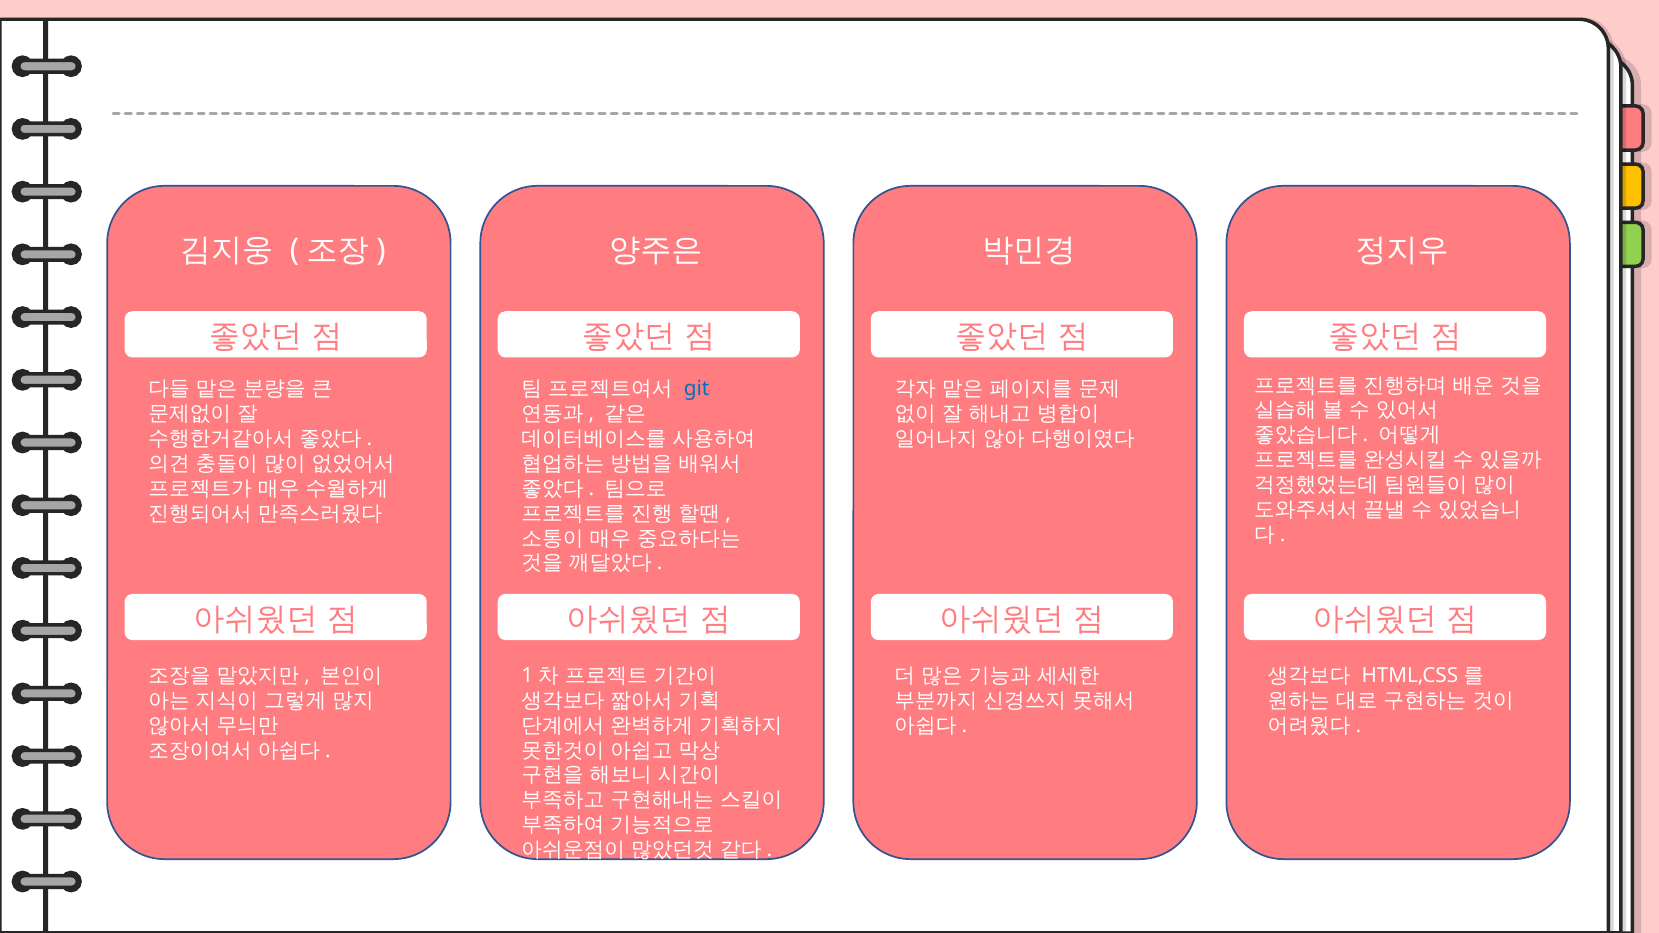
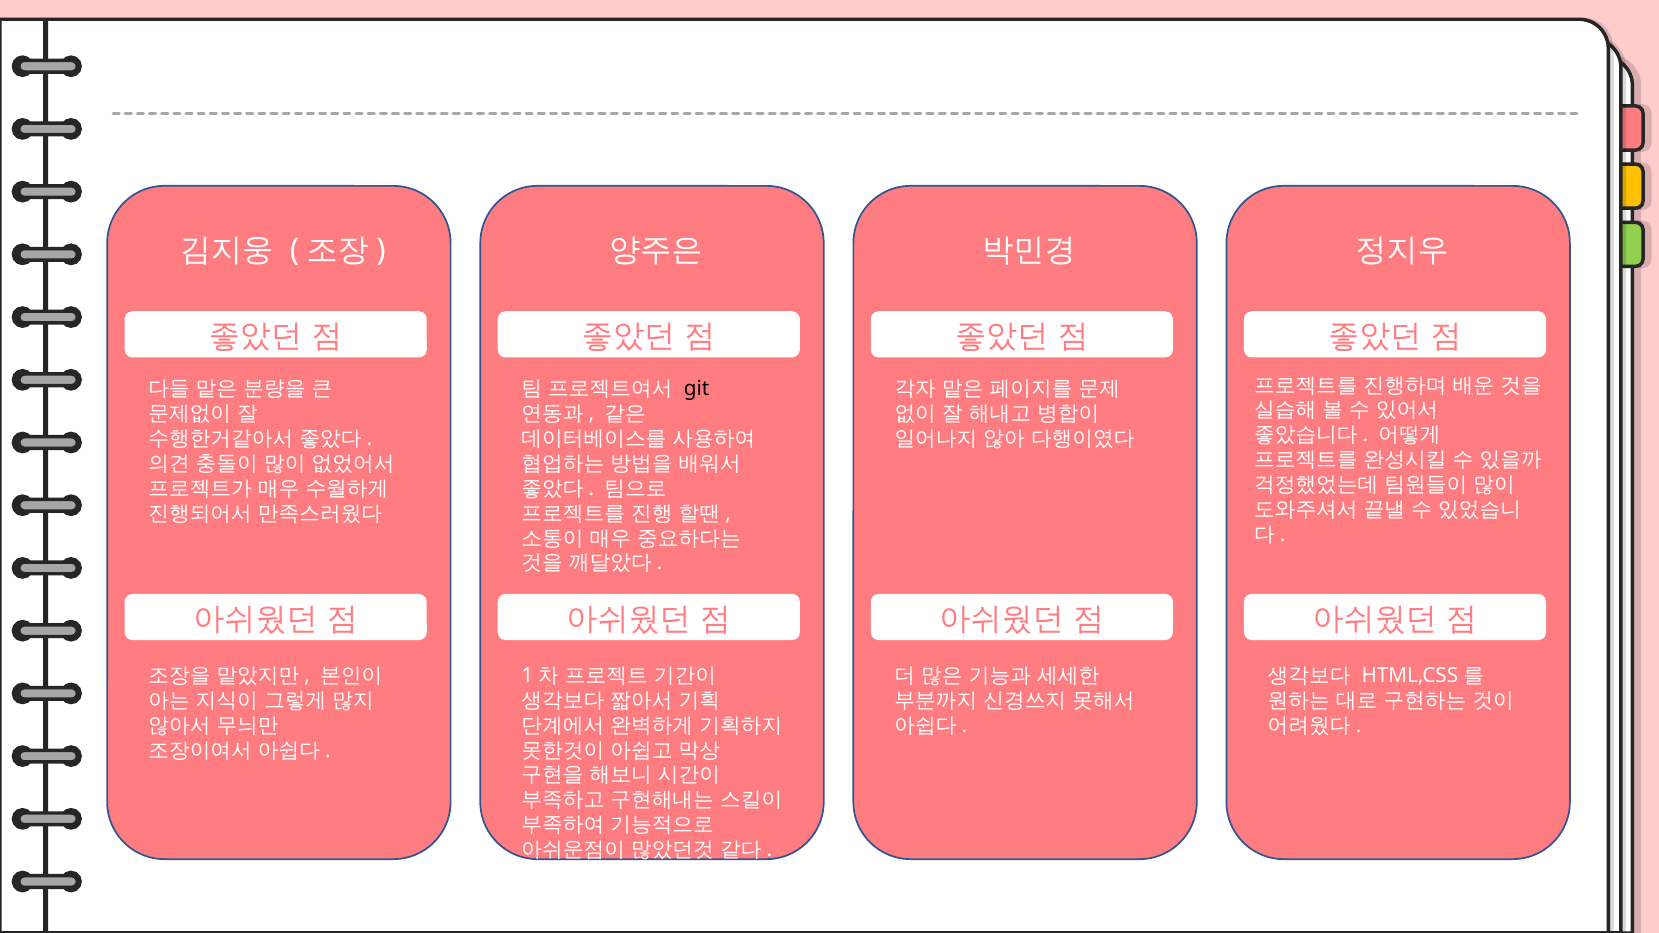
git colour: blue -> black (697, 389)
